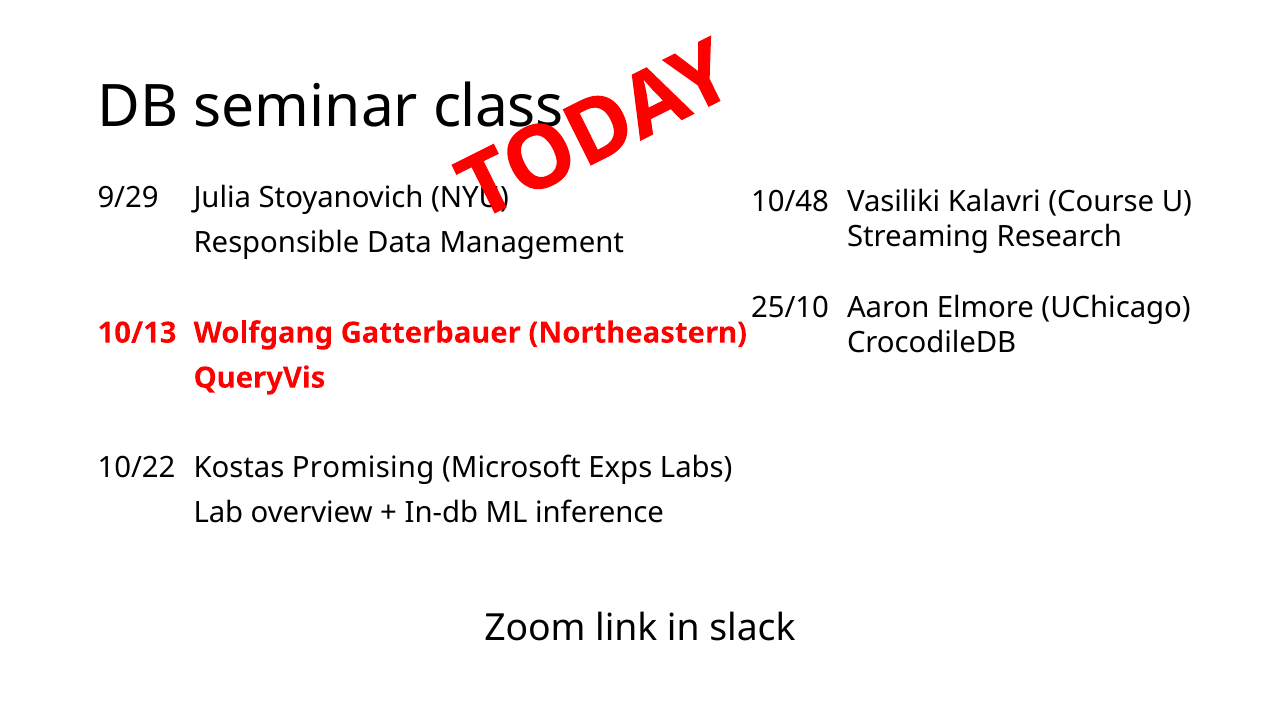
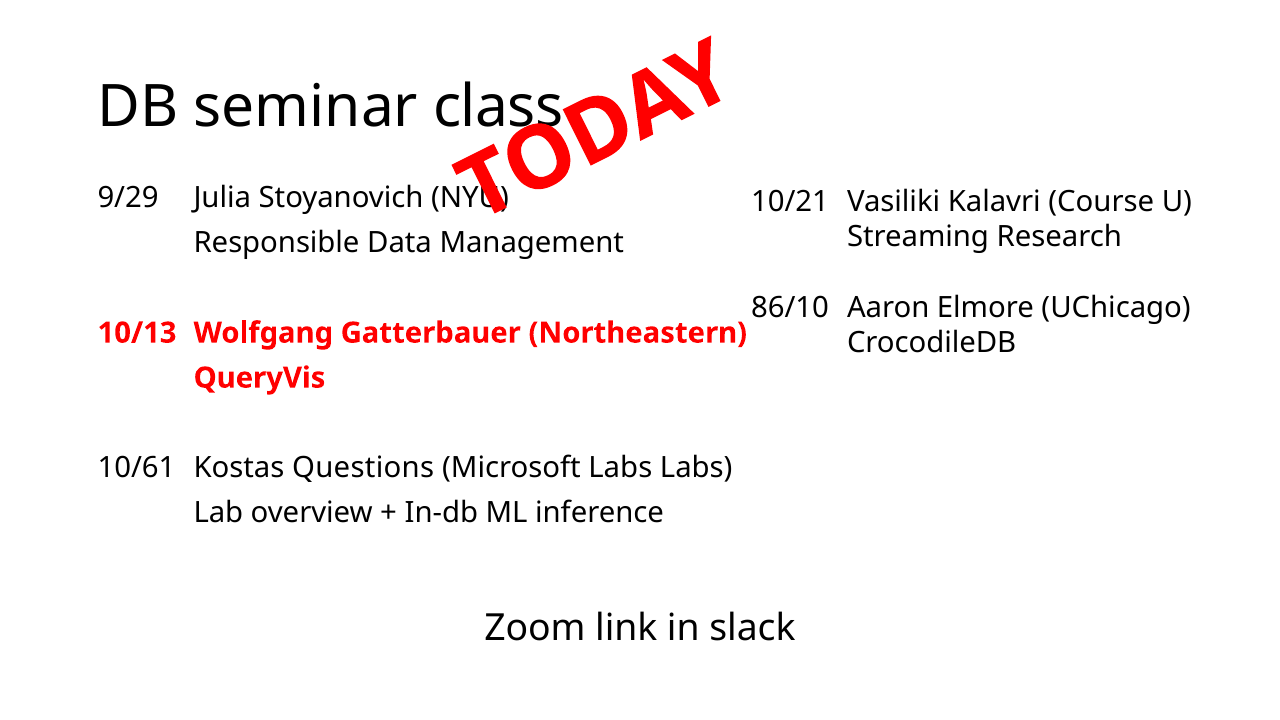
10/48: 10/48 -> 10/21 (790, 202)
25/10: 25/10 -> 86/10 (790, 307)
10/22: 10/22 -> 10/61 (137, 468)
Promising: Promising -> Questions (363, 468)
Microsoft Exps: Exps -> Labs (620, 468)
